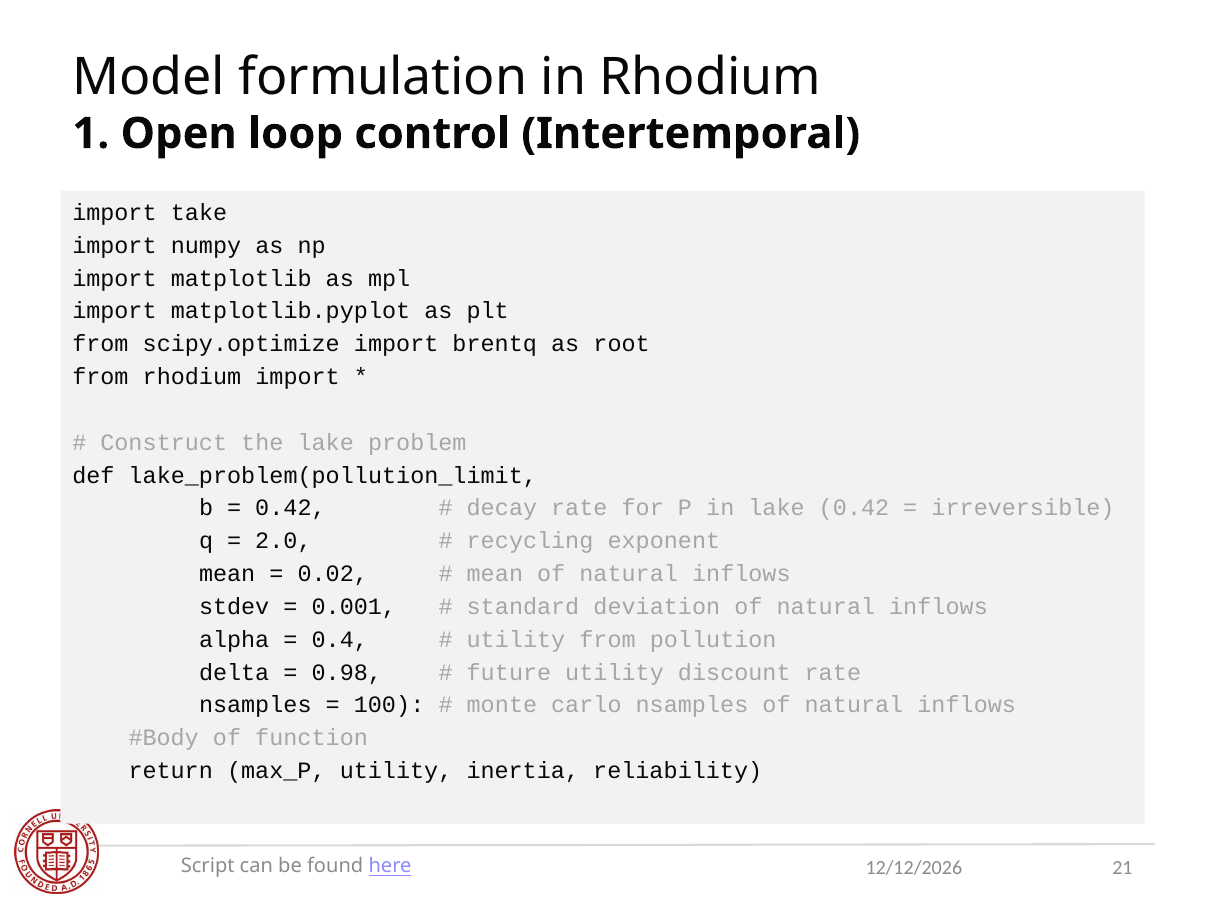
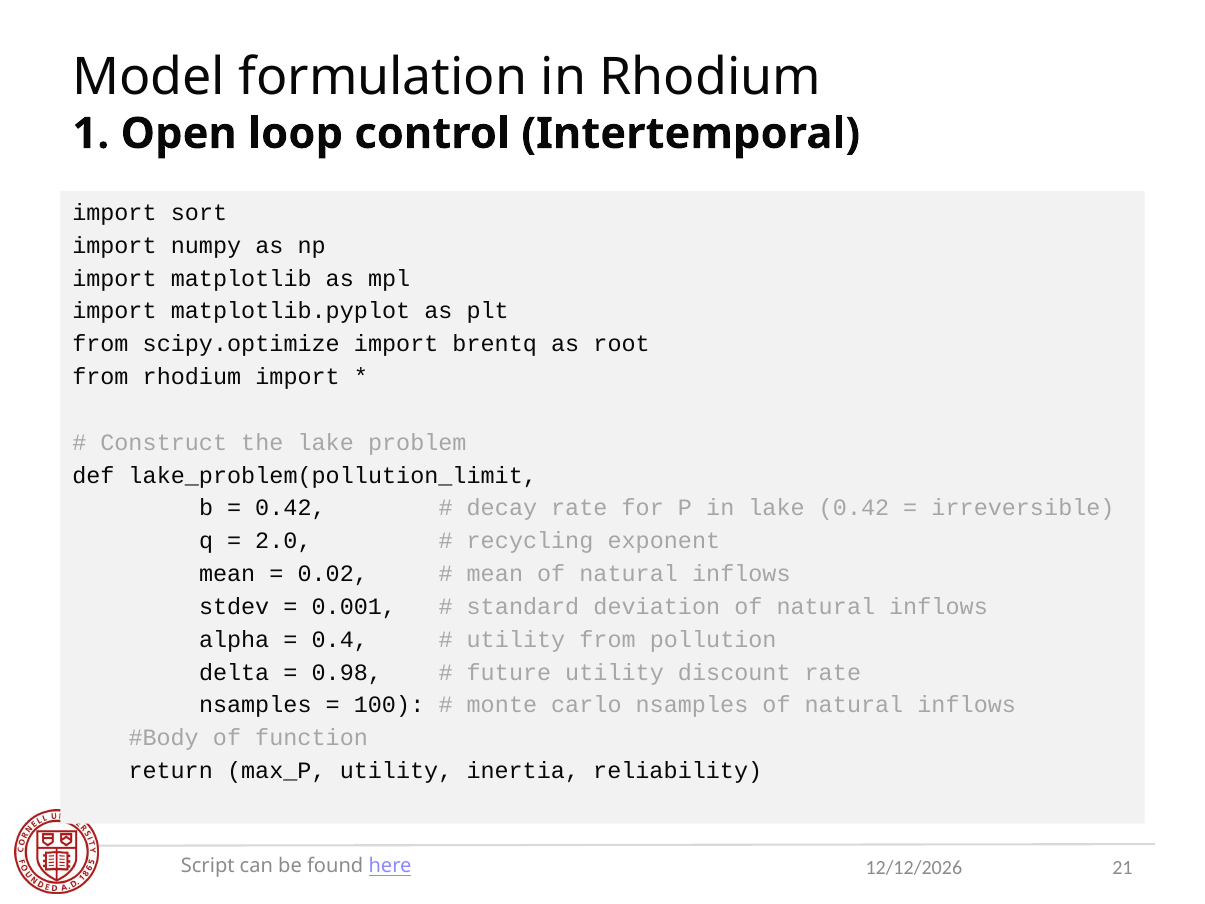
take: take -> sort (199, 213)
